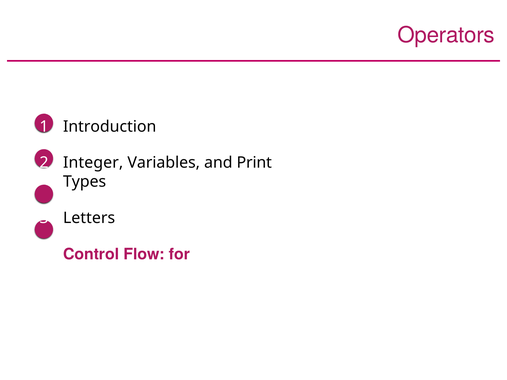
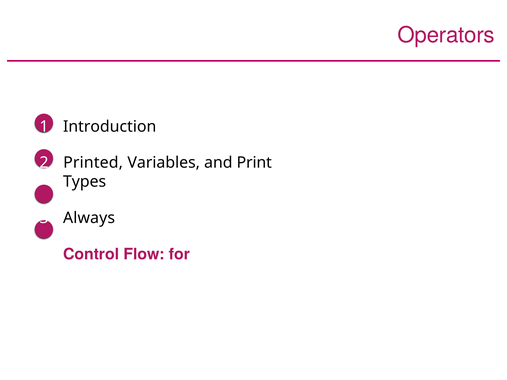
Integer: Integer -> Printed (93, 163)
Letters: Letters -> Always (89, 218)
